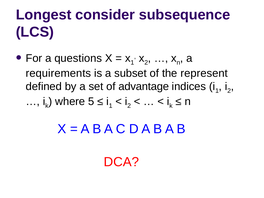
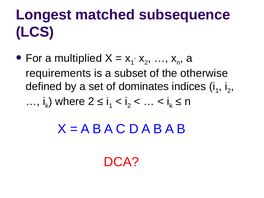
consider: consider -> matched (105, 15)
questions: questions -> multiplied (78, 58)
represent: represent -> otherwise (204, 73)
advantage: advantage -> dominates (144, 87)
where 5: 5 -> 2 (91, 102)
